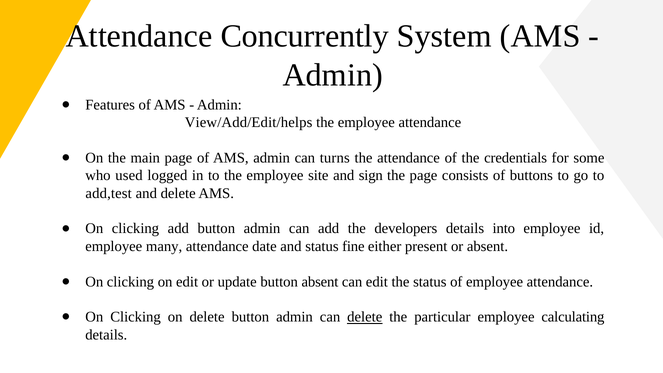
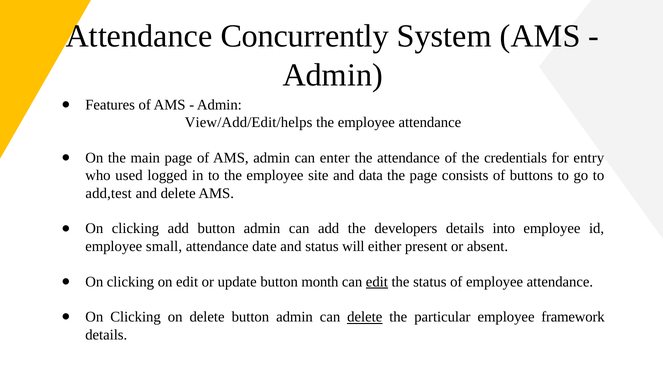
turns: turns -> enter (335, 158)
some: some -> entry (589, 158)
sign: sign -> data (371, 176)
many: many -> small (164, 246)
fine: fine -> will (353, 246)
button absent: absent -> month (320, 282)
edit underline: none -> present (377, 282)
calculating: calculating -> framework (573, 317)
